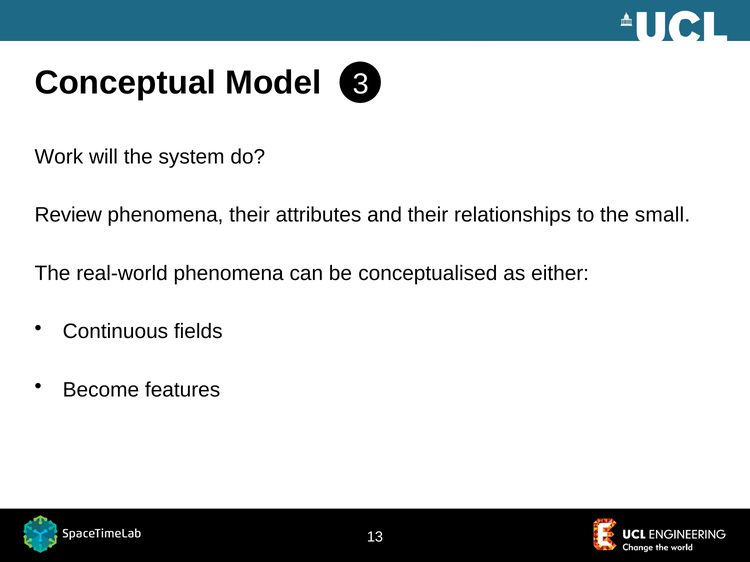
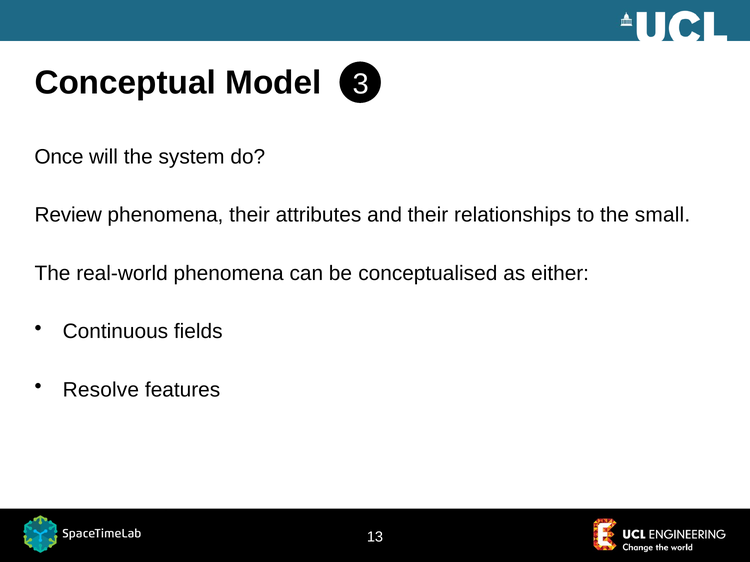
Work: Work -> Once (59, 157)
Become: Become -> Resolve (101, 390)
